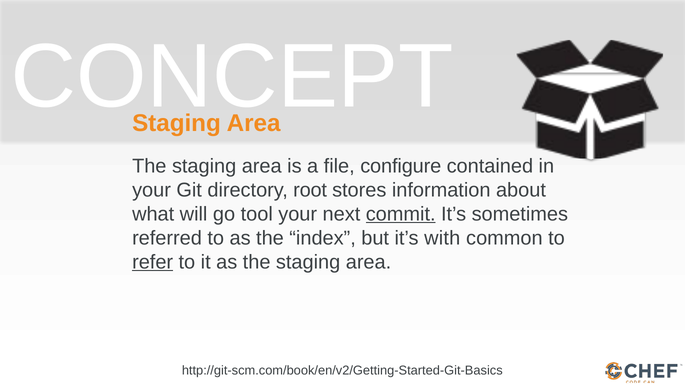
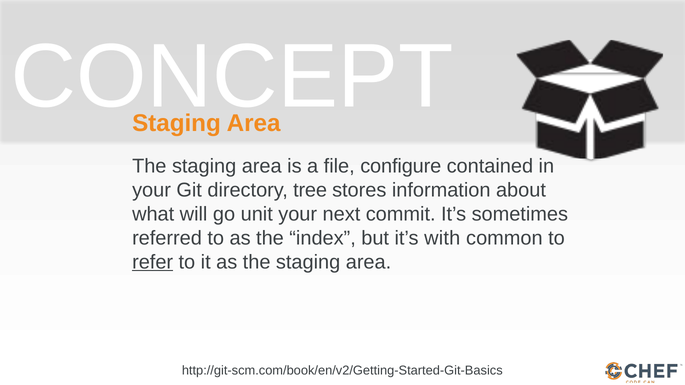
root: root -> tree (310, 190)
tool: tool -> unit (257, 214)
commit underline: present -> none (401, 214)
